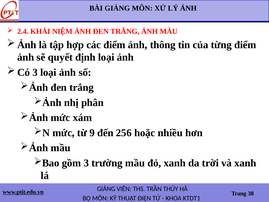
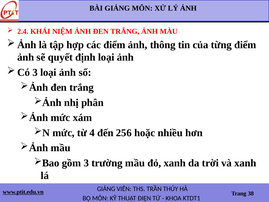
9: 9 -> 4 (92, 133)
